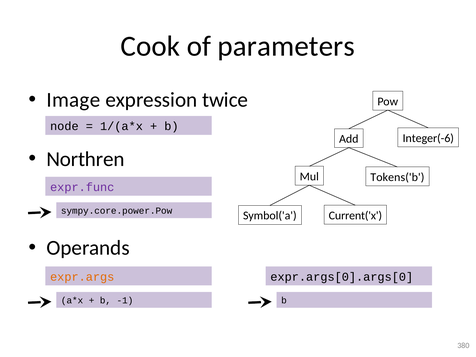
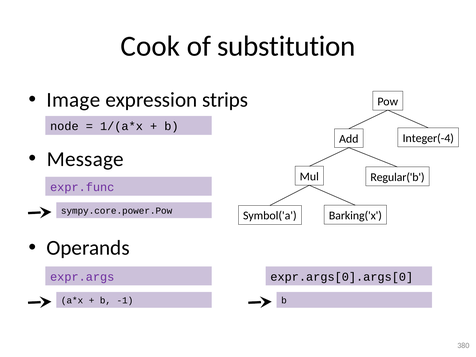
parameters: parameters -> substitution (286, 46)
twice: twice -> strips (225, 100)
Integer(-6: Integer(-6 -> Integer(-4 (428, 138)
Northren: Northren -> Message (85, 159)
Tokens('b: Tokens('b -> Regular('b (397, 177)
Current('x: Current('x -> Barking('x (355, 216)
expr.args colour: orange -> purple (82, 277)
